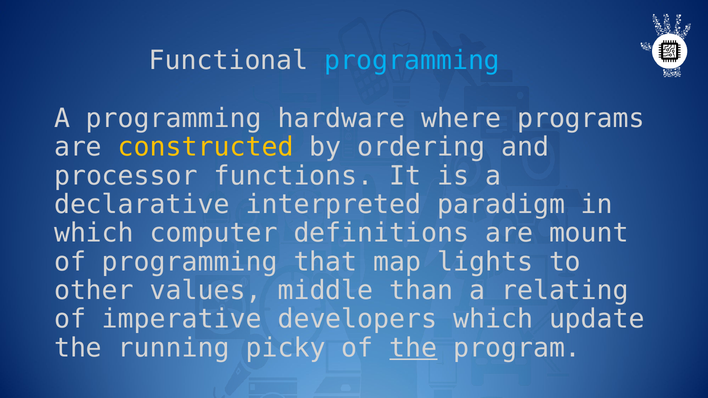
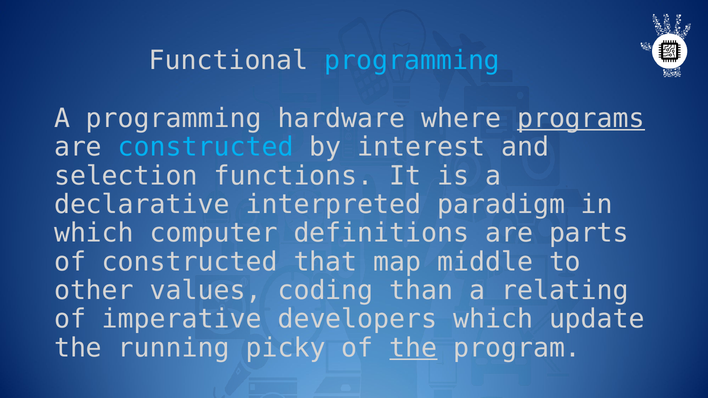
programs underline: none -> present (581, 119)
constructed colour: yellow -> light blue (206, 147)
ordering: ordering -> interest (421, 147)
processor: processor -> selection (126, 176)
mount: mount -> parts (589, 233)
of programming: programming -> constructed (190, 262)
lights: lights -> middle (485, 262)
middle: middle -> coding (325, 291)
